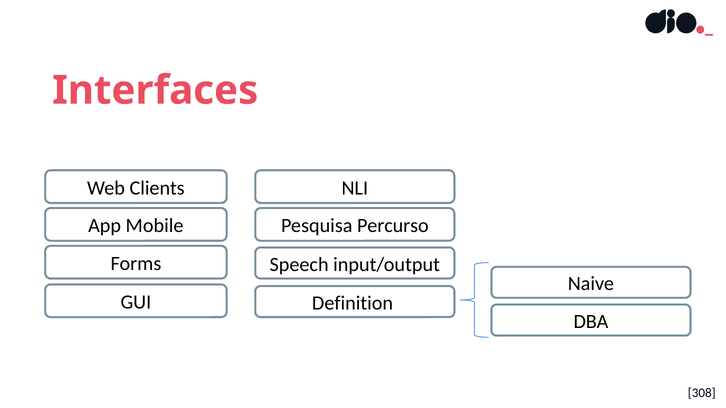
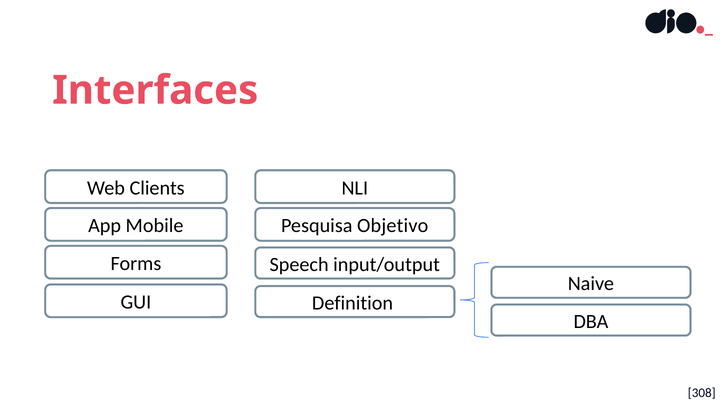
Percurso: Percurso -> Objetivo (393, 226)
